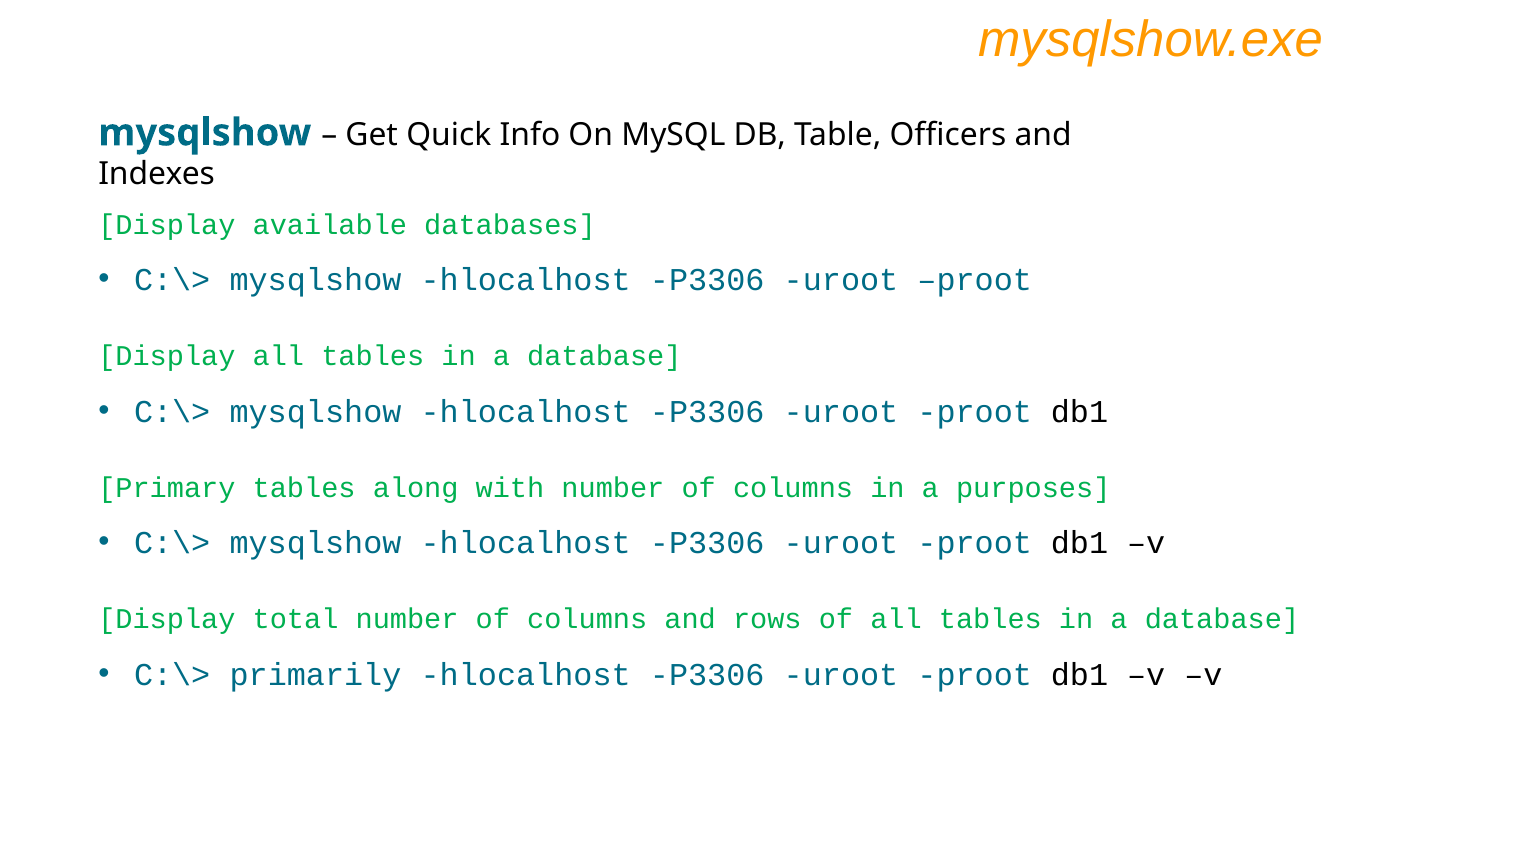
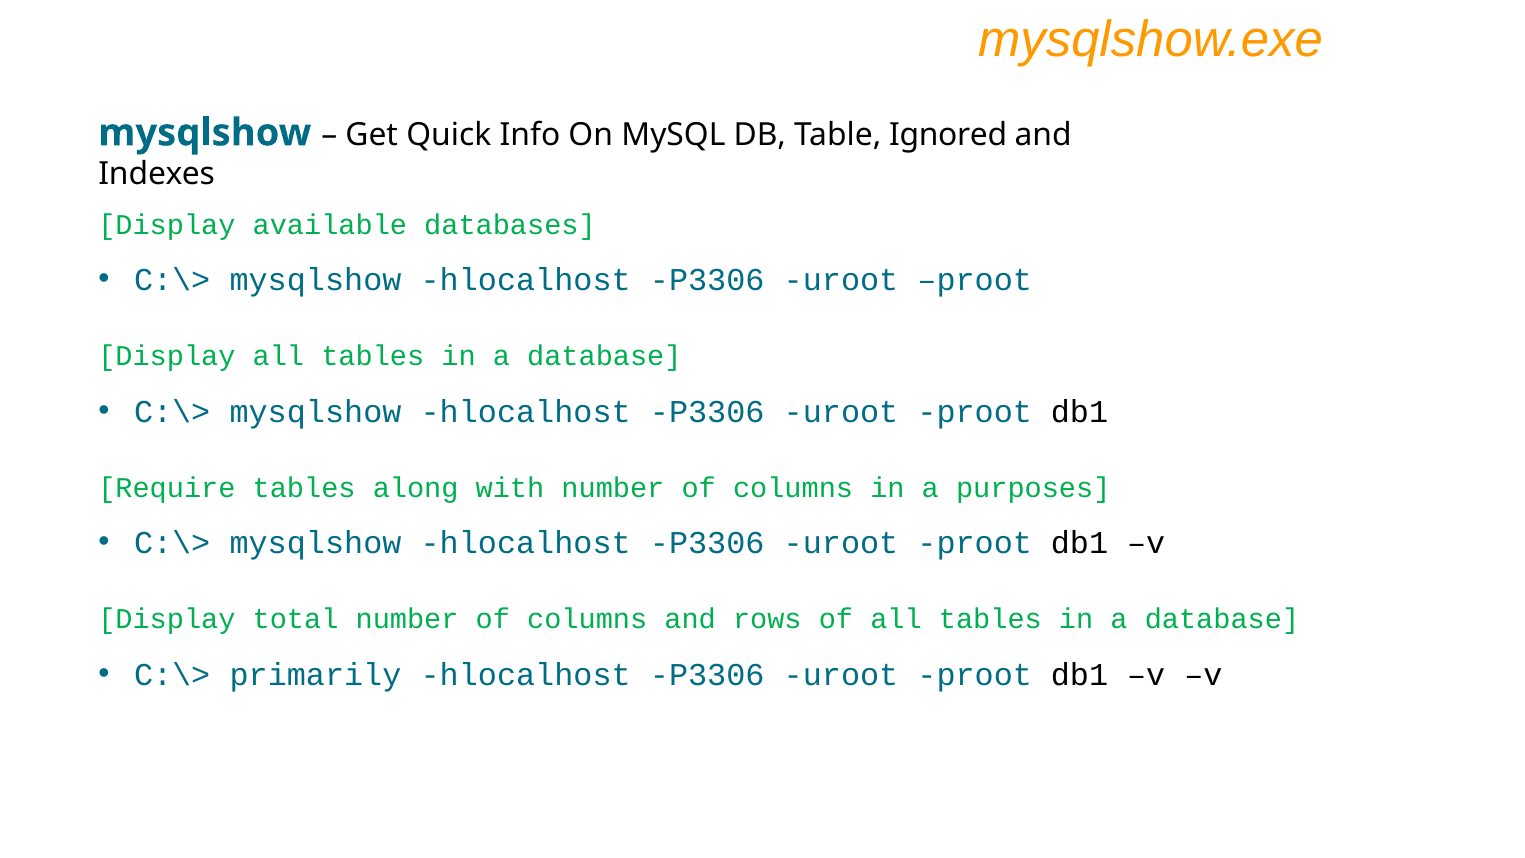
Officers: Officers -> Ignored (948, 135)
Primary: Primary -> Require (167, 488)
